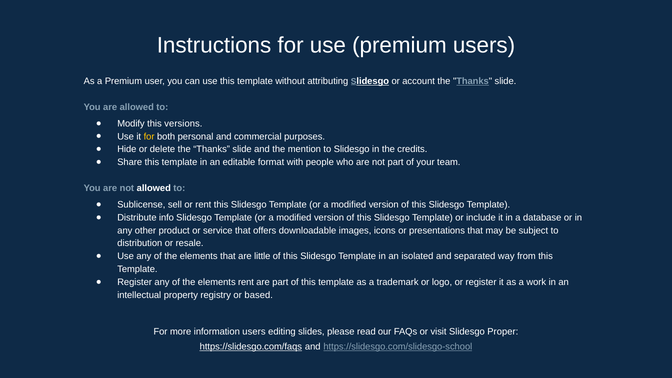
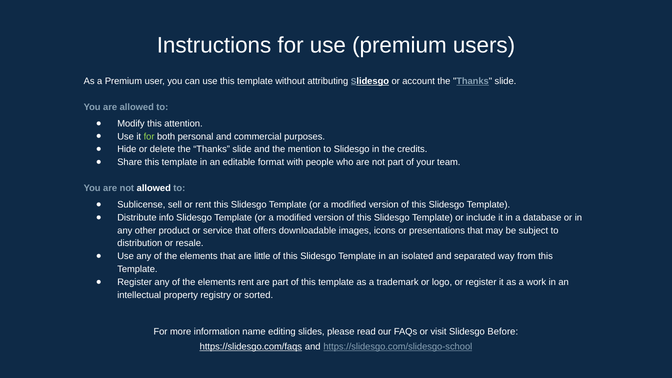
versions: versions -> attention (183, 124)
for colour: yellow -> light green (149, 136)
based: based -> sorted (259, 295)
information users: users -> name (254, 332)
Proper: Proper -> Before (503, 332)
